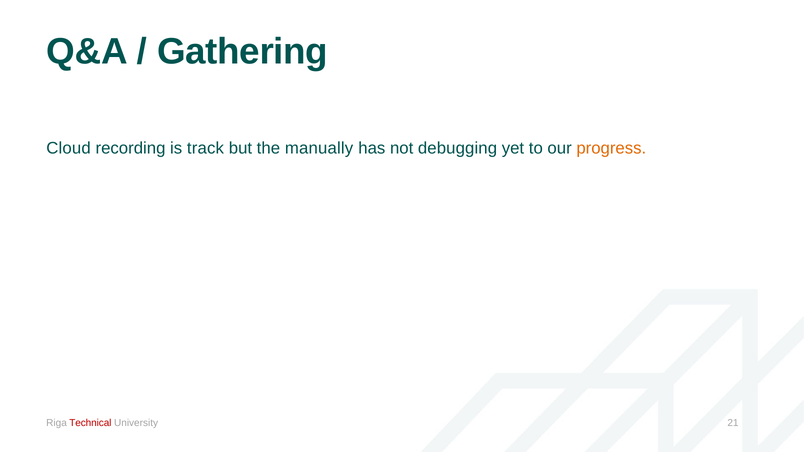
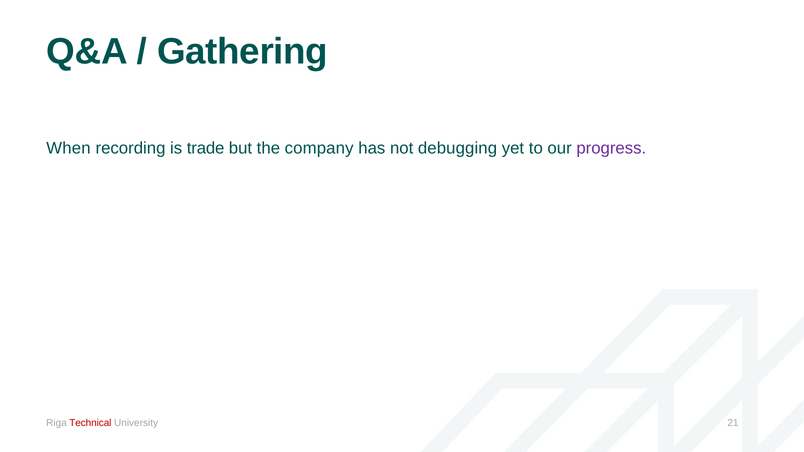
Cloud: Cloud -> When (68, 148)
track: track -> trade (206, 148)
manually: manually -> company (319, 148)
progress colour: orange -> purple (611, 148)
